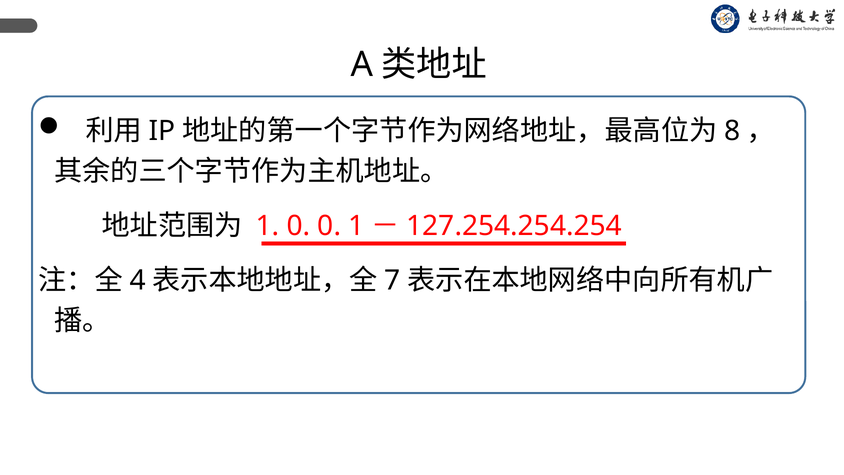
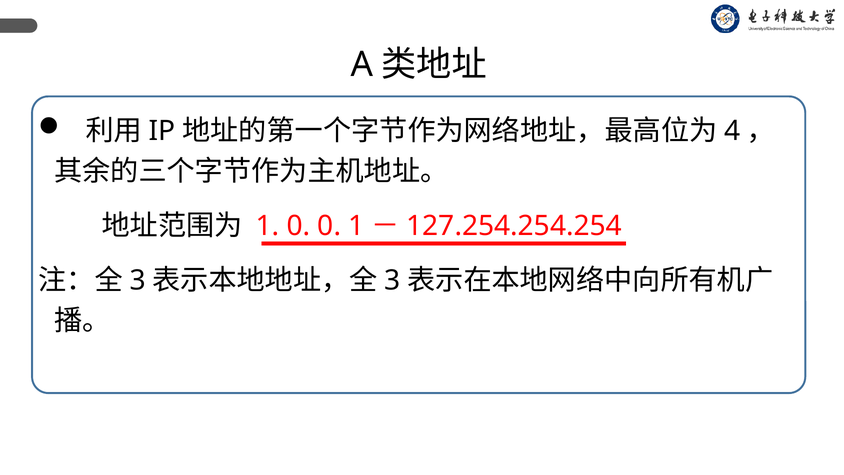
8: 8 -> 4 (732, 131)
4: 4 -> 3 (138, 280)
7: 7 -> 3 (392, 280)
